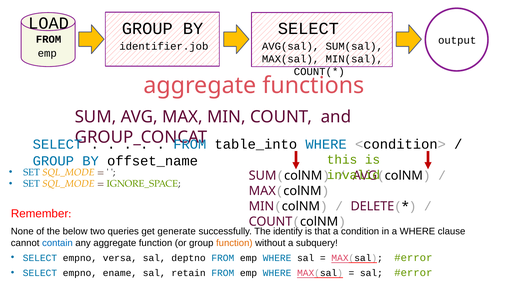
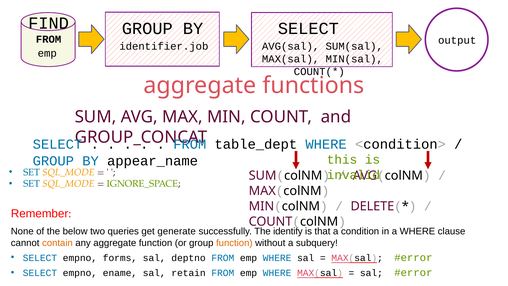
LOAD: LOAD -> FIND (49, 23)
table_into: table_into -> table_dept (256, 144)
offset_name: offset_name -> appear_name (153, 161)
contain colour: blue -> orange (57, 243)
versa: versa -> forms (120, 258)
